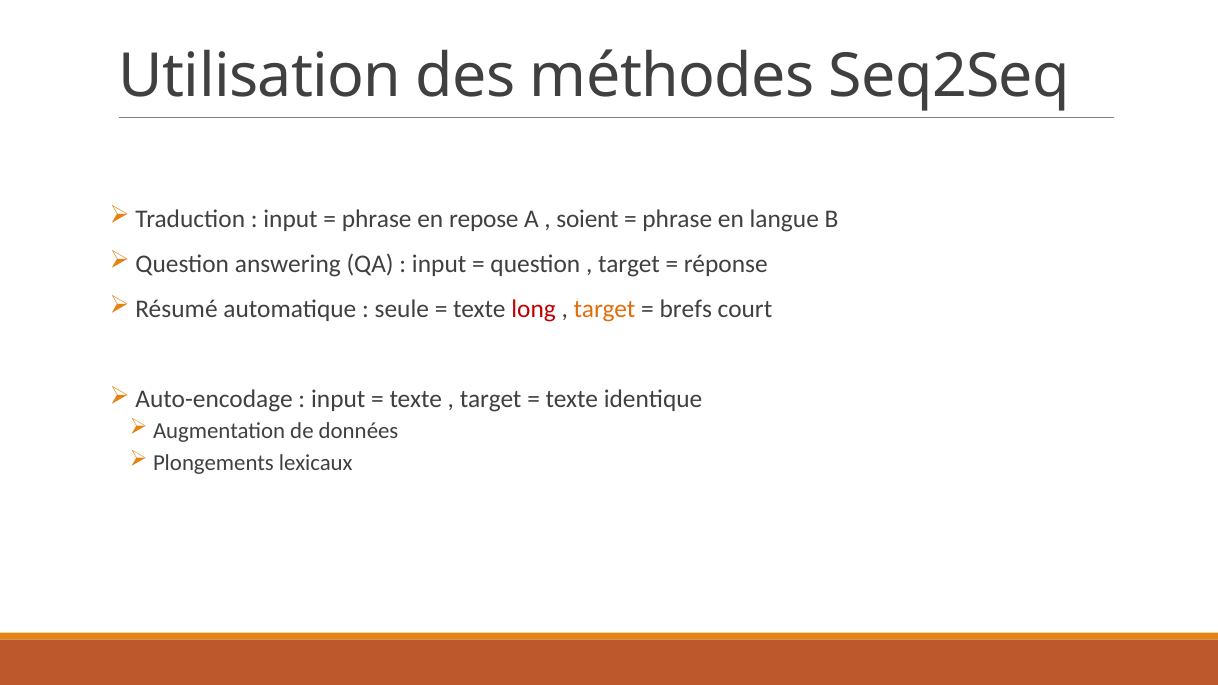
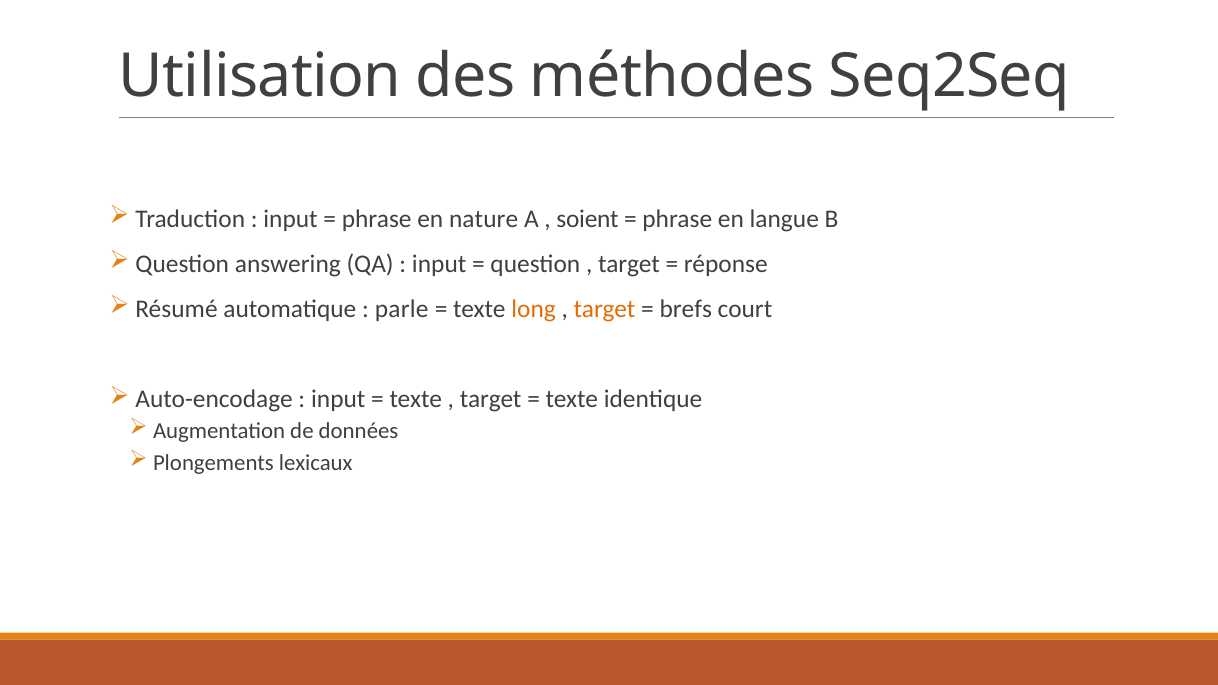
repose: repose -> nature (484, 219)
seule: seule -> parle (402, 309)
long colour: red -> orange (534, 309)
